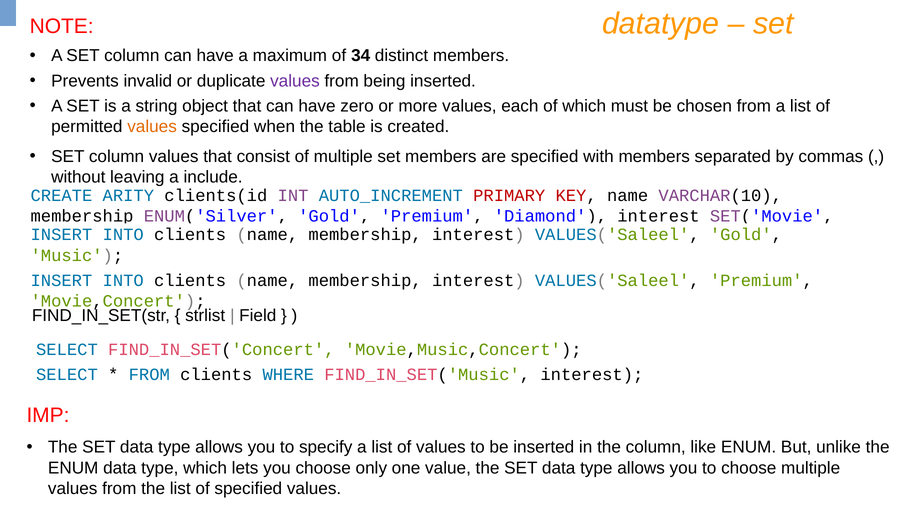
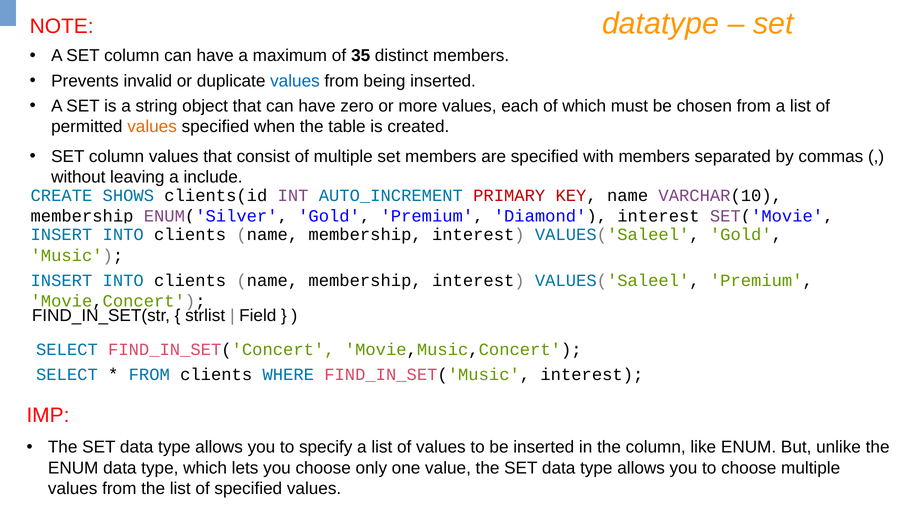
34: 34 -> 35 (361, 56)
values colour: purple -> blue (295, 81)
ARITY: ARITY -> SHOWS (128, 196)
